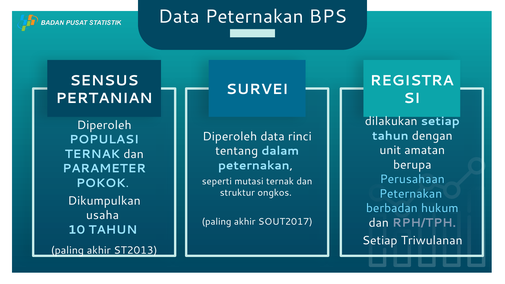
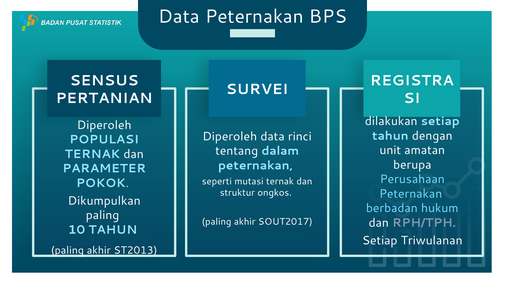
usaha: usaha -> paling (103, 215)
